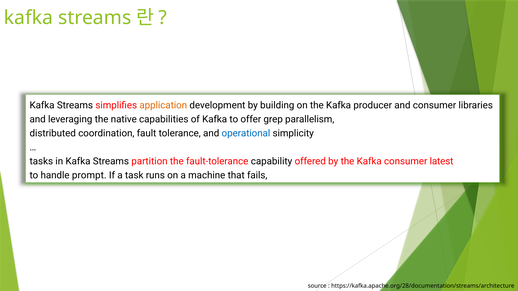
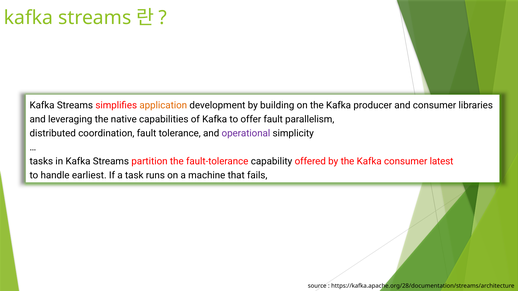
offer grep: grep -> fault (273, 120)
operational colour: blue -> purple (246, 134)
prompt: prompt -> earliest (89, 175)
